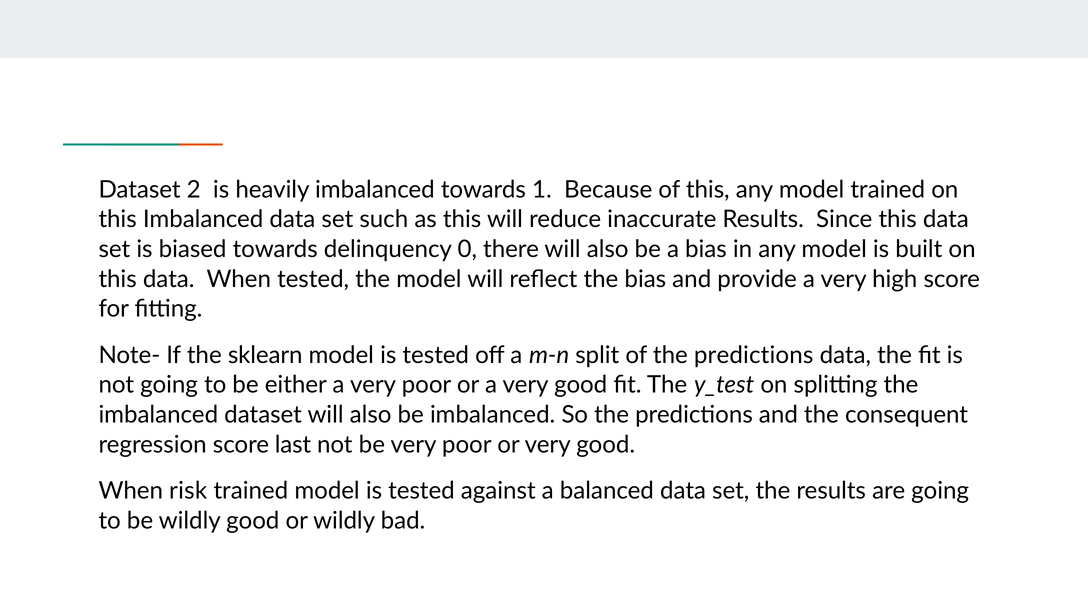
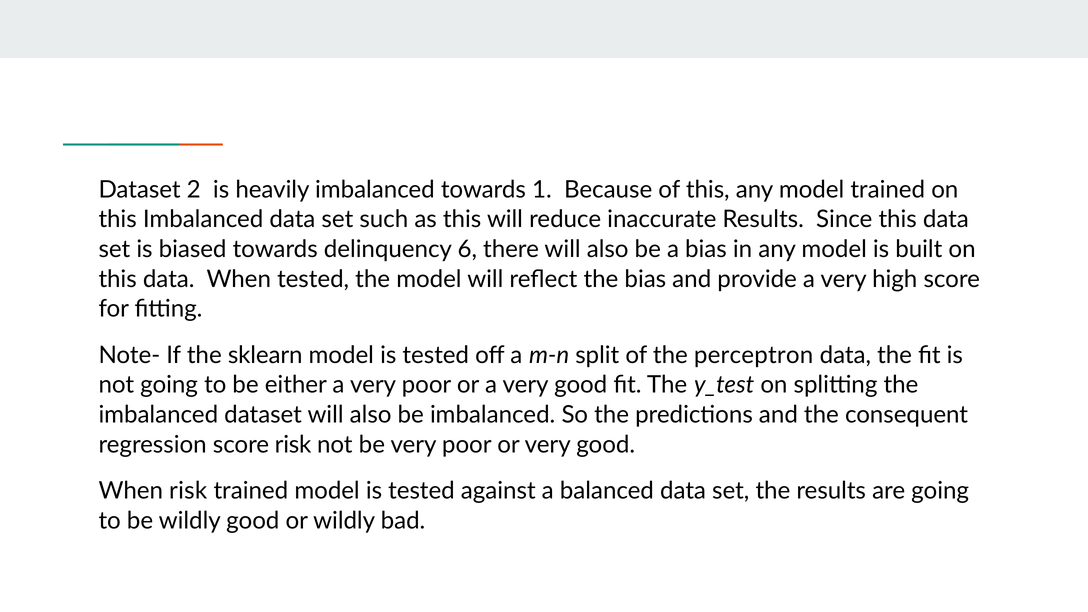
0: 0 -> 6 (467, 249)
of the predictions: predictions -> perceptron (754, 355)
score last: last -> risk (293, 445)
